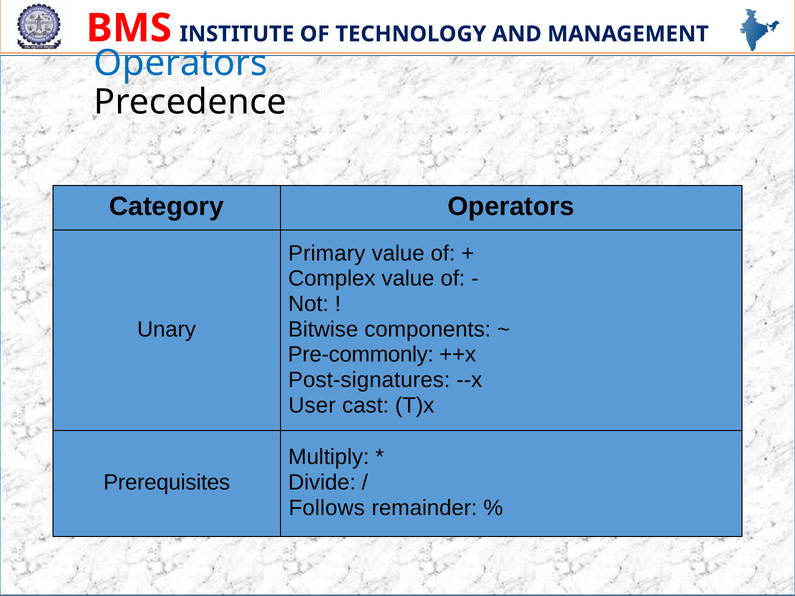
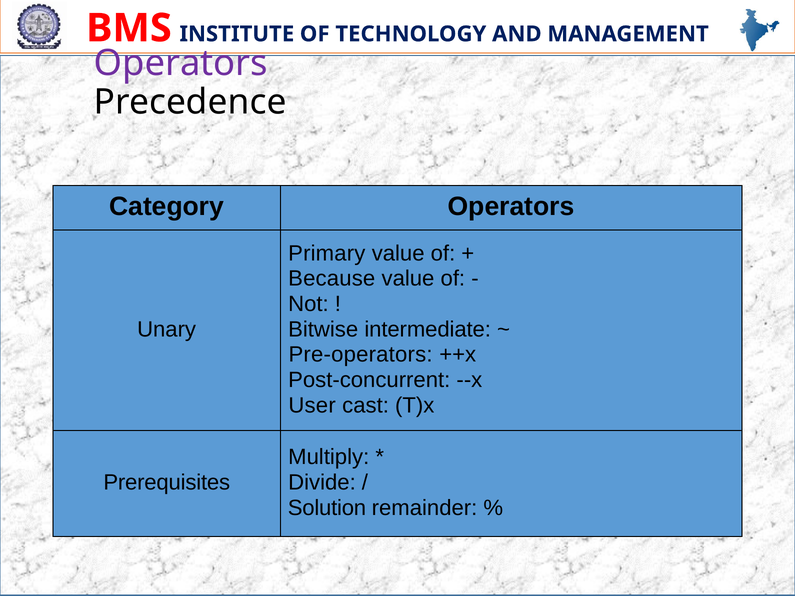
Operators colour: blue -> purple (181, 63)
Complex: Complex -> Because (332, 279)
components: components -> intermediate (428, 329)
Pre-commonly: Pre-commonly -> Pre-operators (361, 355)
Post-signatures: Post-signatures -> Post-concurrent (369, 380)
Follows: Follows -> Solution (327, 508)
